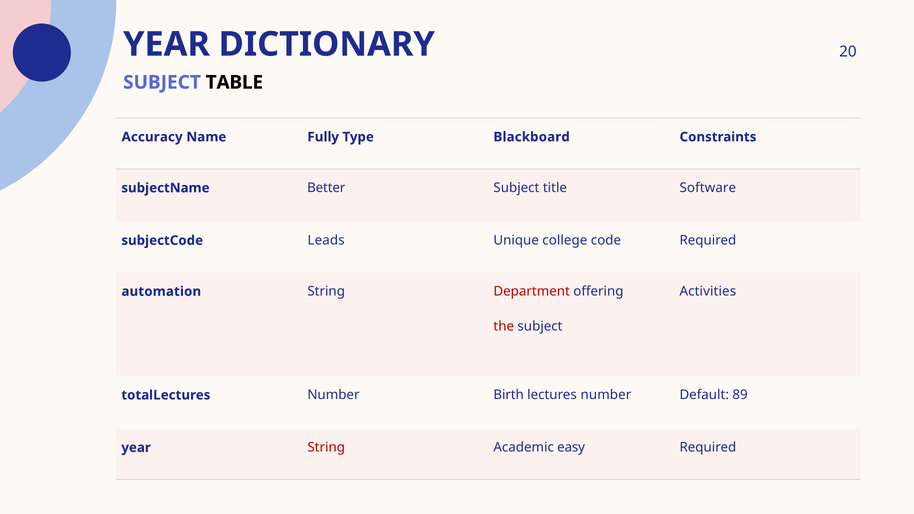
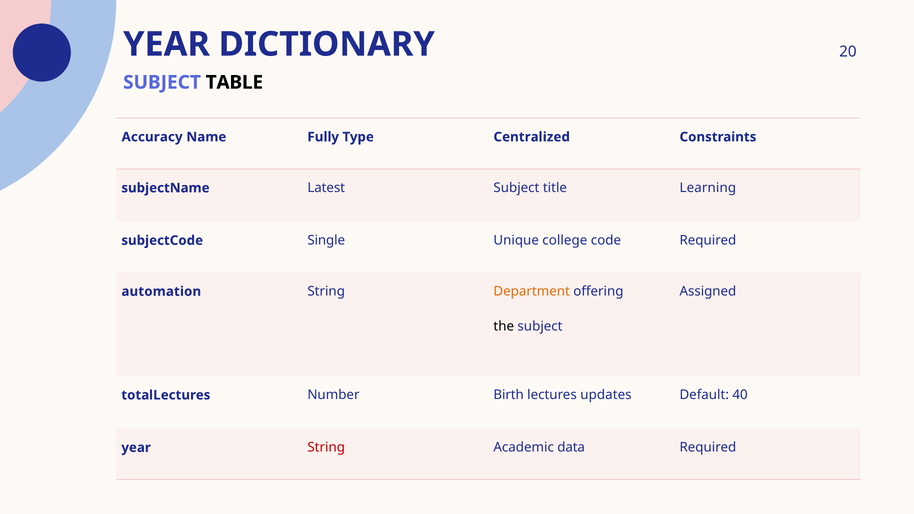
Blackboard: Blackboard -> Centralized (532, 137)
Better: Better -> Latest (326, 188)
Software: Software -> Learning (708, 188)
Leads: Leads -> Single (326, 241)
Activities: Activities -> Assigned (708, 292)
Department colour: red -> orange (532, 292)
the colour: red -> black (504, 326)
lectures number: number -> updates (606, 395)
89: 89 -> 40 (740, 395)
easy: easy -> data (571, 448)
